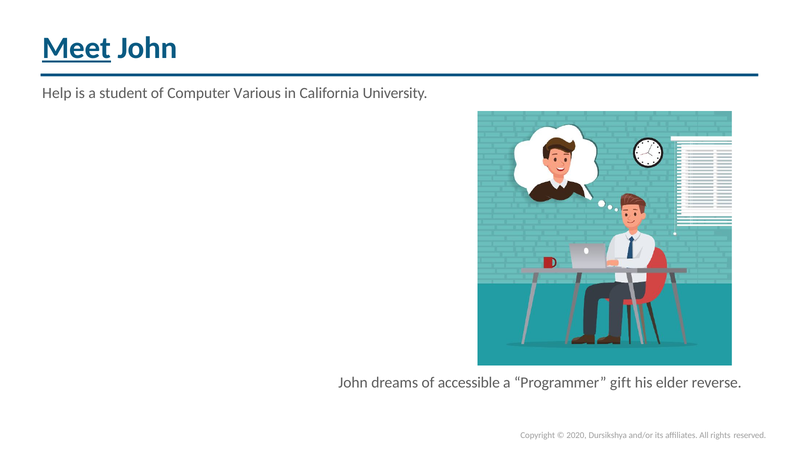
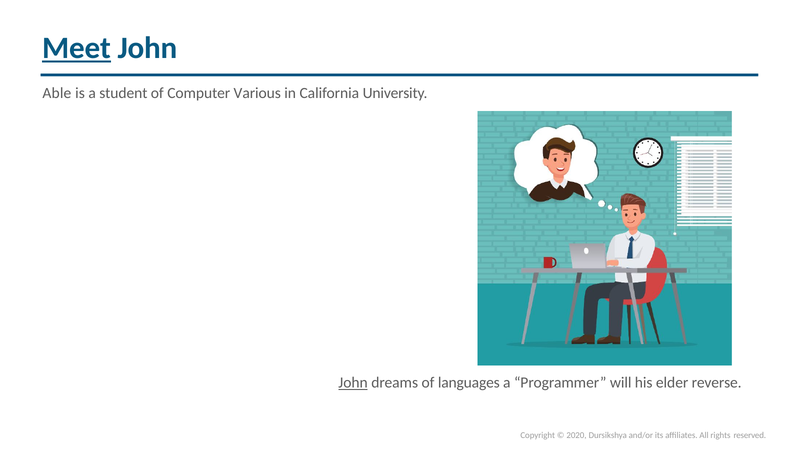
Help: Help -> Able (57, 93)
John underline: none -> present (353, 383)
accessible: accessible -> languages (469, 383)
gift: gift -> will (621, 383)
